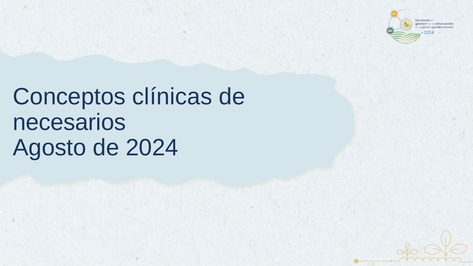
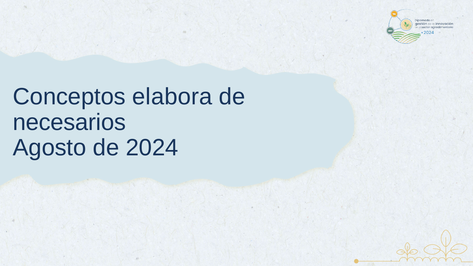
clínicas: clínicas -> elabora (172, 97)
